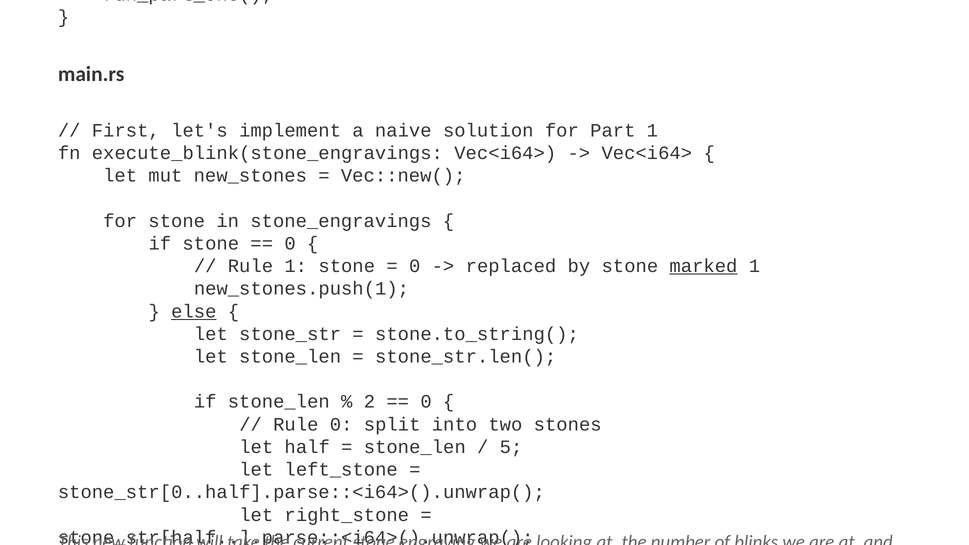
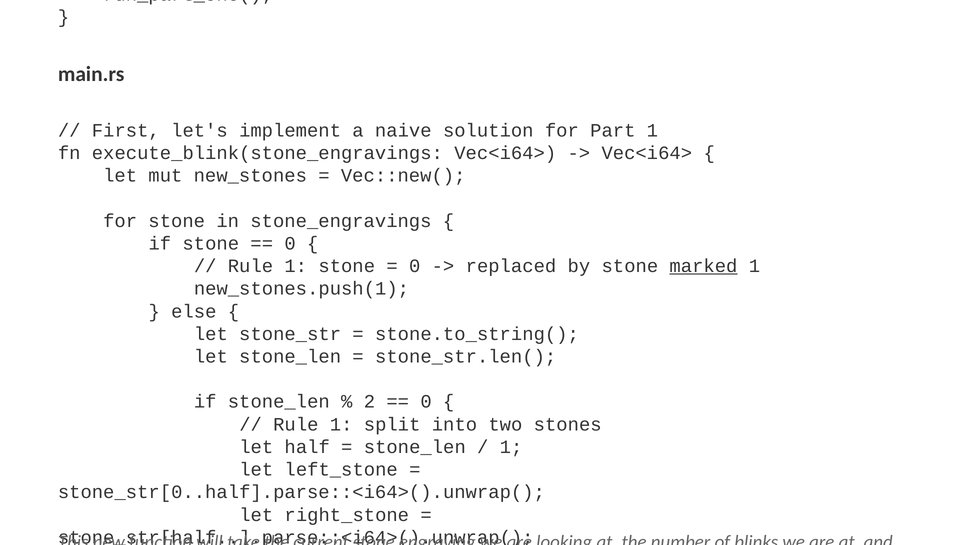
else underline: present -> none (194, 311)
0: 0 -> 1 (341, 424)
5: 5 -> 1 (511, 447)
